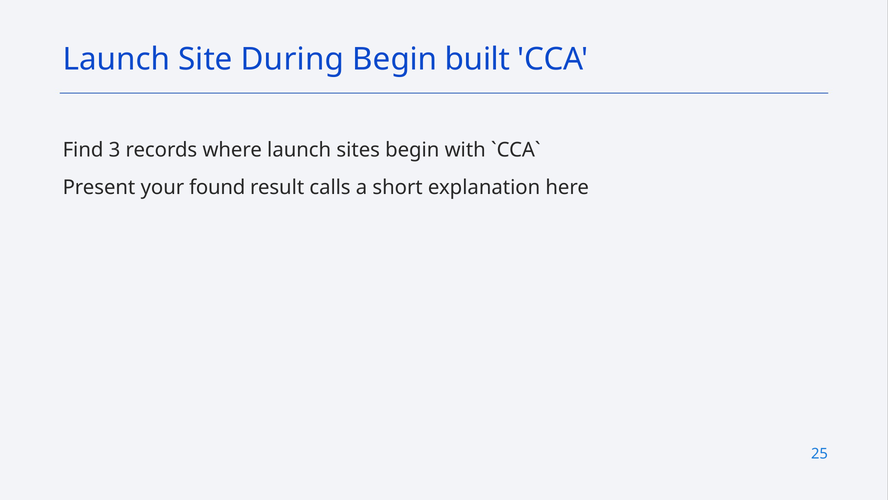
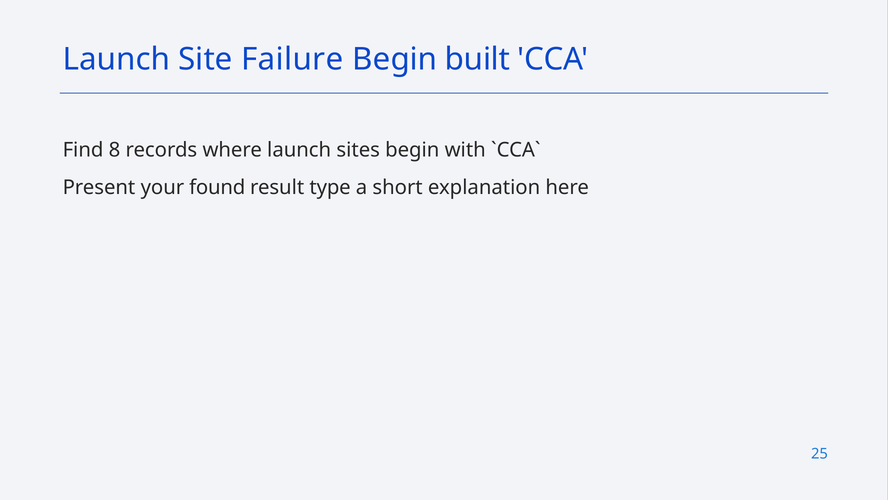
During: During -> Failure (292, 59)
3: 3 -> 8 (115, 150)
calls: calls -> type (330, 187)
